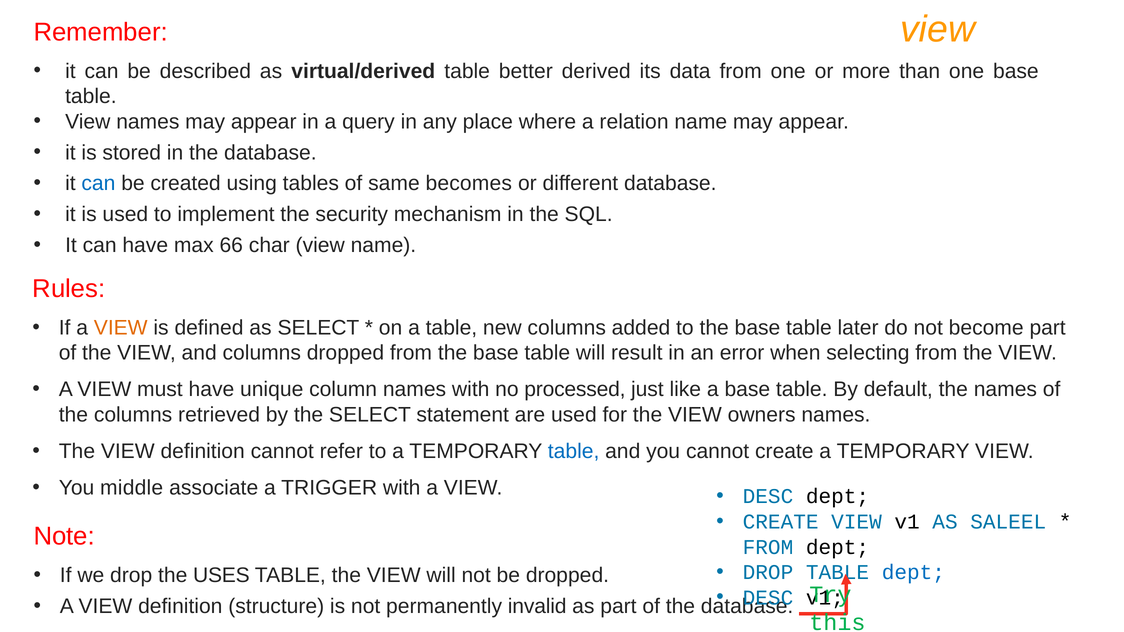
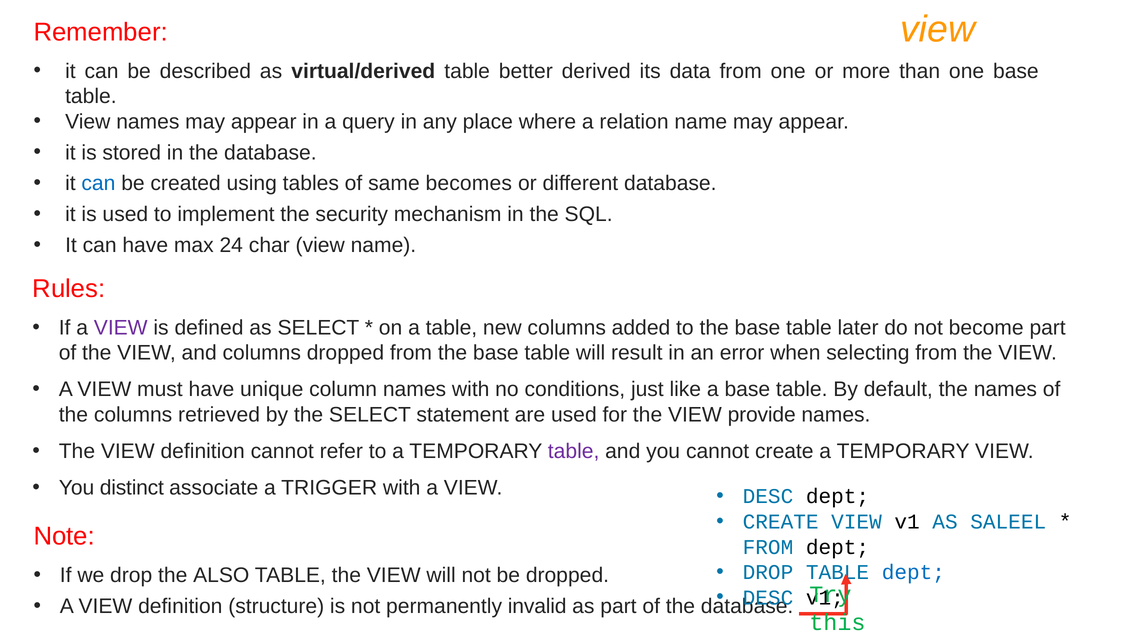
66: 66 -> 24 (231, 245)
VIEW colour: orange -> purple (121, 328)
processed: processed -> conditions (575, 390)
owners: owners -> provide (762, 415)
table colour: blue -> purple (574, 451)
middle: middle -> distinct (132, 488)
USES: USES -> ALSO (221, 576)
